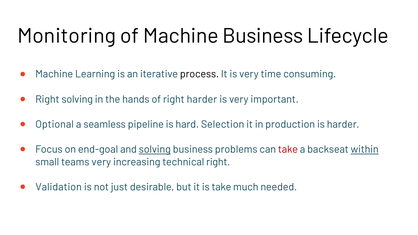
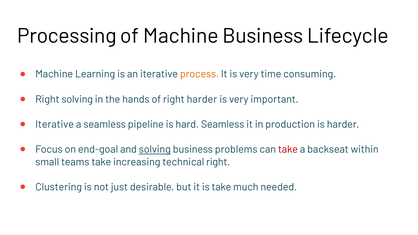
Monitoring: Monitoring -> Processing (67, 36)
process colour: black -> orange (199, 74)
Optional: Optional -> Iterative (55, 124)
hard Selection: Selection -> Seamless (223, 124)
within underline: present -> none (365, 149)
teams very: very -> take (101, 162)
Validation: Validation -> Clustering (59, 187)
